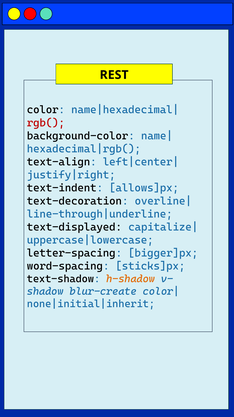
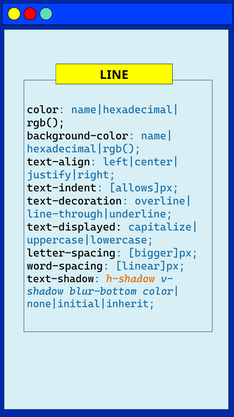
REST: REST -> LINE (114, 75)
rgb( colour: red -> black (46, 122)
sticks]px: sticks]px -> linear]px (150, 265)
blur-create: blur-create -> blur-bottom (103, 291)
